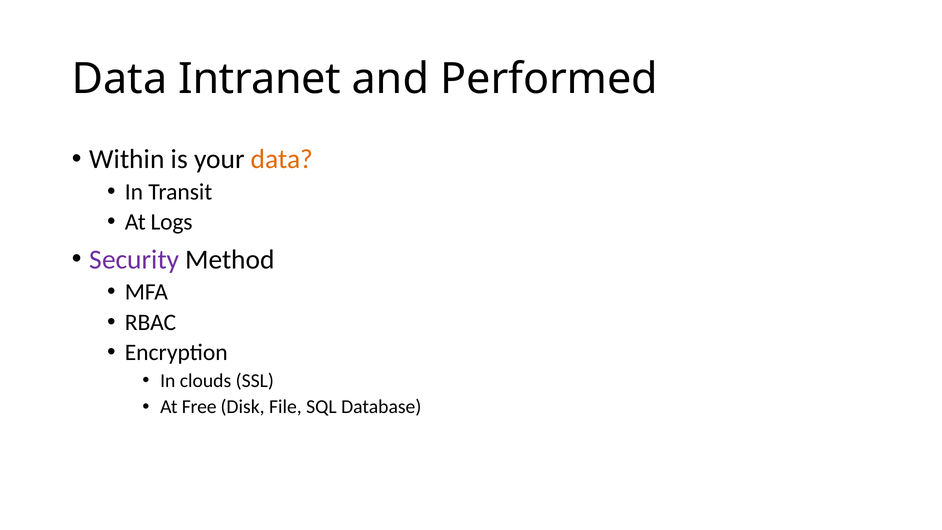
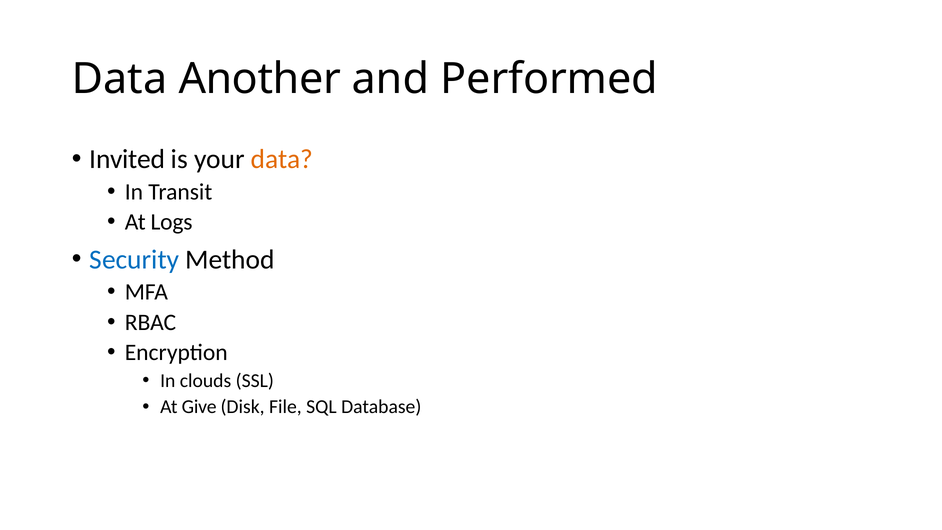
Intranet: Intranet -> Another (260, 79)
Within: Within -> Invited (127, 159)
Security colour: purple -> blue (134, 259)
Free: Free -> Give (199, 407)
